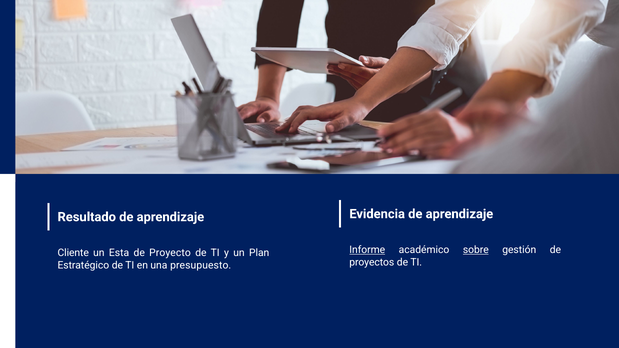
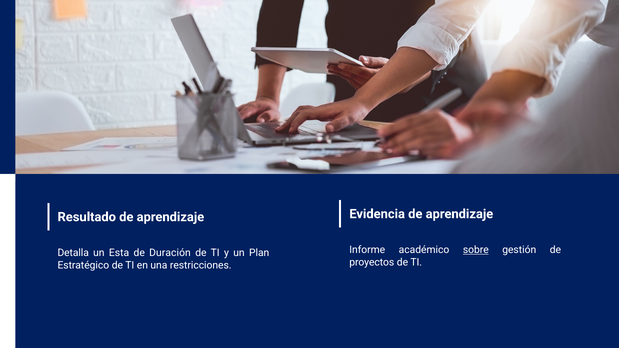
Informe underline: present -> none (367, 250)
Cliente: Cliente -> Detalla (73, 253)
Proyecto: Proyecto -> Duración (170, 253)
presupuesto: presupuesto -> restricciones (201, 265)
